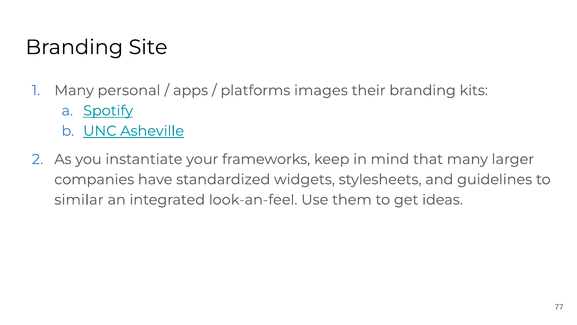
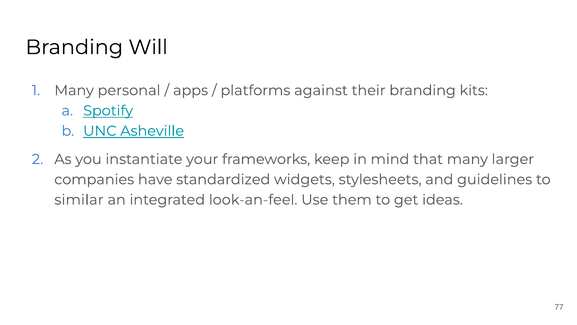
Site: Site -> Will (148, 47)
images: images -> against (321, 90)
